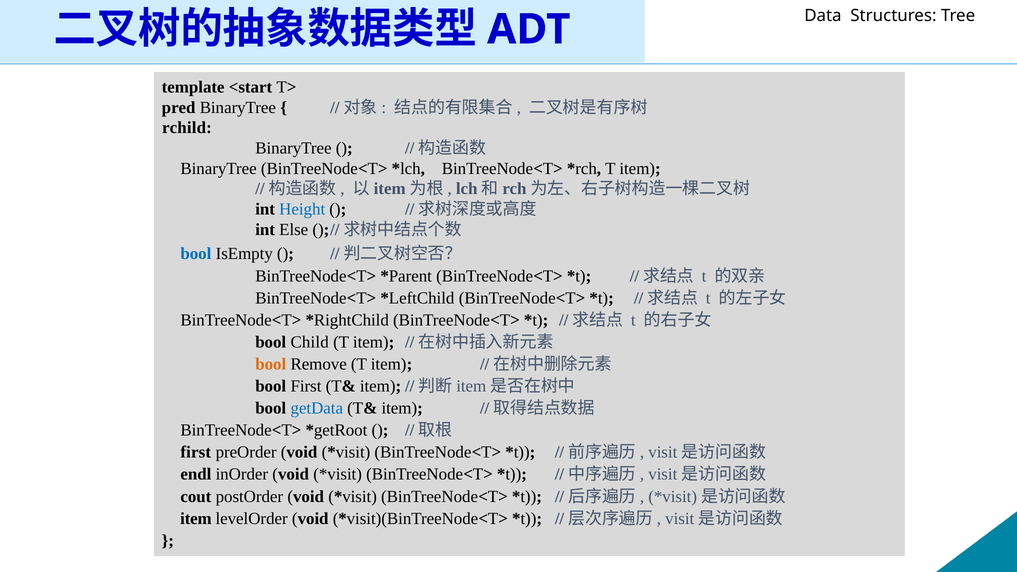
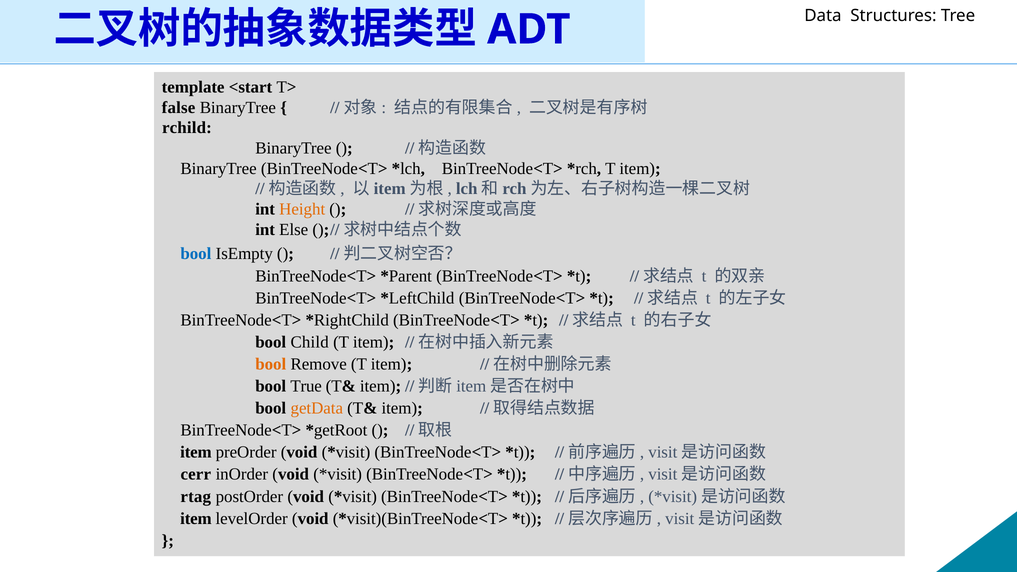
pred: pred -> false (179, 108)
Height colour: blue -> orange (302, 209)
bool First: First -> True (306, 386)
getData colour: blue -> orange (317, 408)
first: first -> item (196, 452)
endl: endl -> cerr (196, 474)
cout: cout -> rtag (196, 496)
